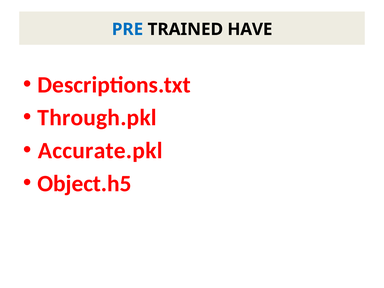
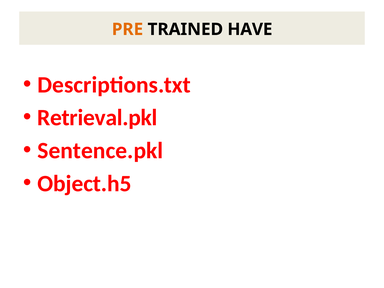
PRE colour: blue -> orange (127, 29)
Through.pkl: Through.pkl -> Retrieval.pkl (97, 118)
Accurate.pkl: Accurate.pkl -> Sentence.pkl (100, 151)
